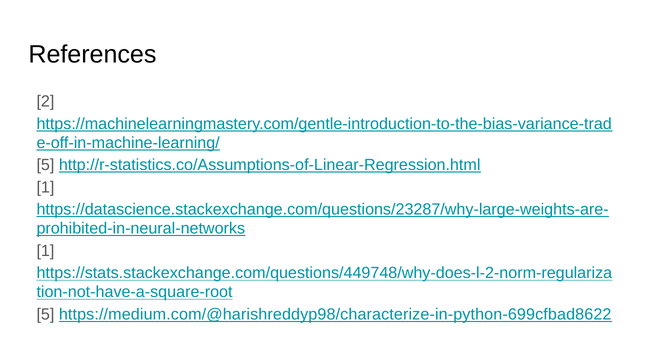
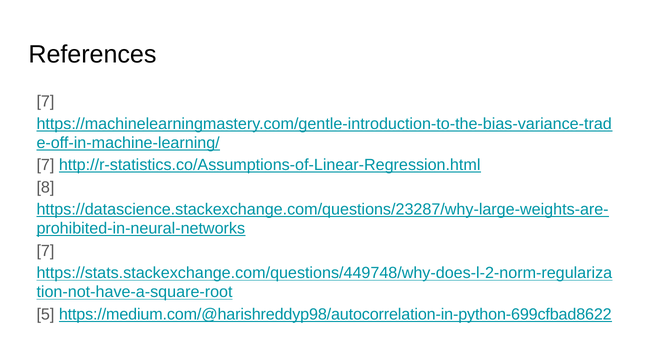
2: 2 -> 7 (45, 101)
5: 5 -> 7 (45, 165)
1: 1 -> 8 (45, 187)
1: 1 -> 7 (45, 251)
https://medium.com/@harishreddyp98/characterize-in-python-699cfbad8622: https://medium.com/@harishreddyp98/characterize-in-python-699cfbad8622 -> https://medium.com/@harishreddyp98/autocorrelation-in-python-699cfbad8622 (335, 314)
